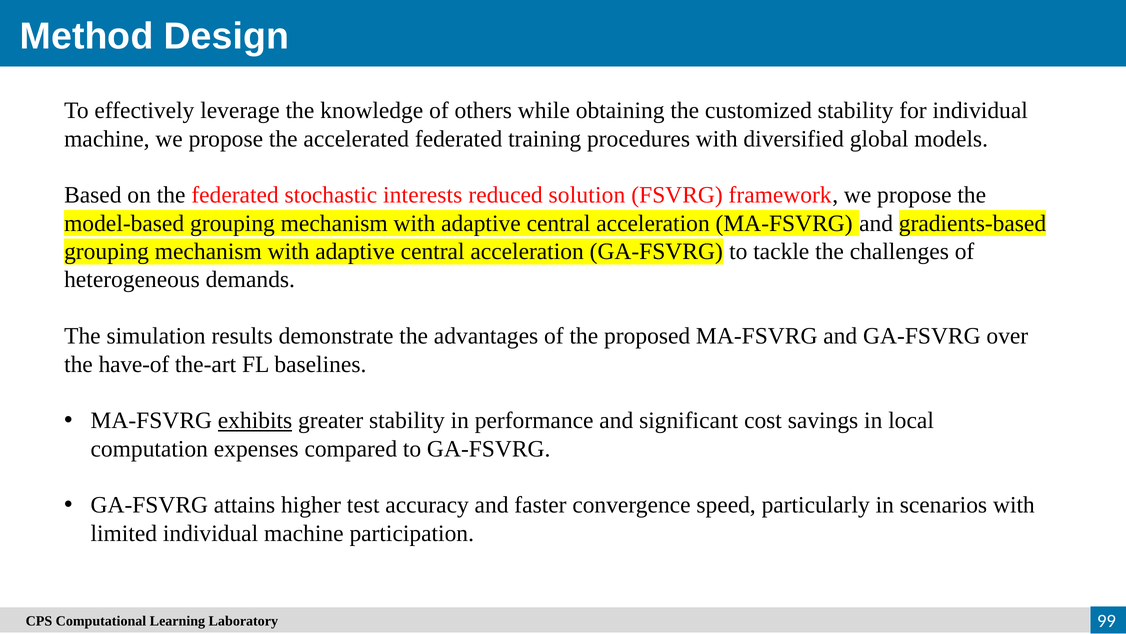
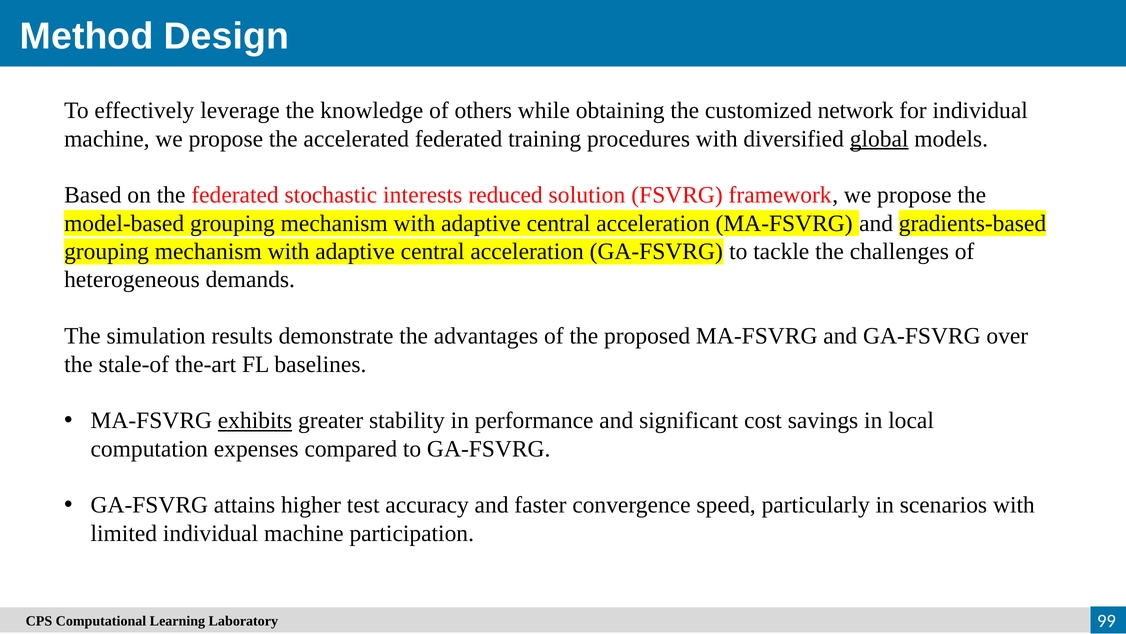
customized stability: stability -> network (856, 110)
global underline: none -> present (879, 139)
have-of: have-of -> stale-of (134, 364)
